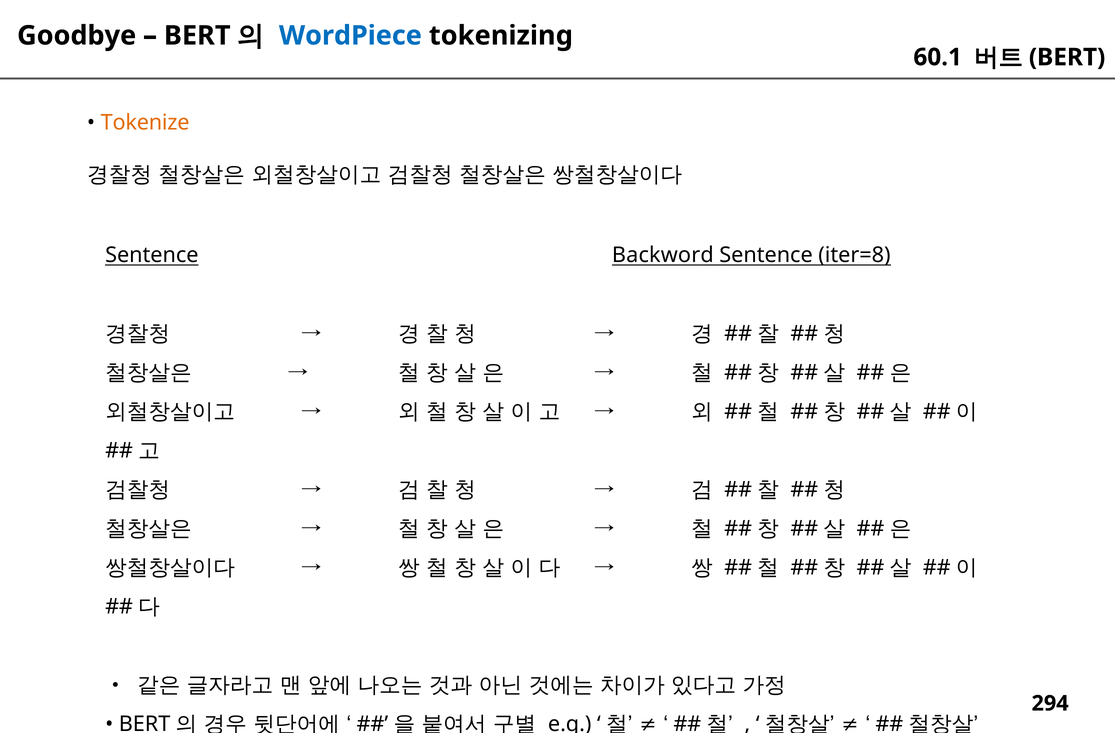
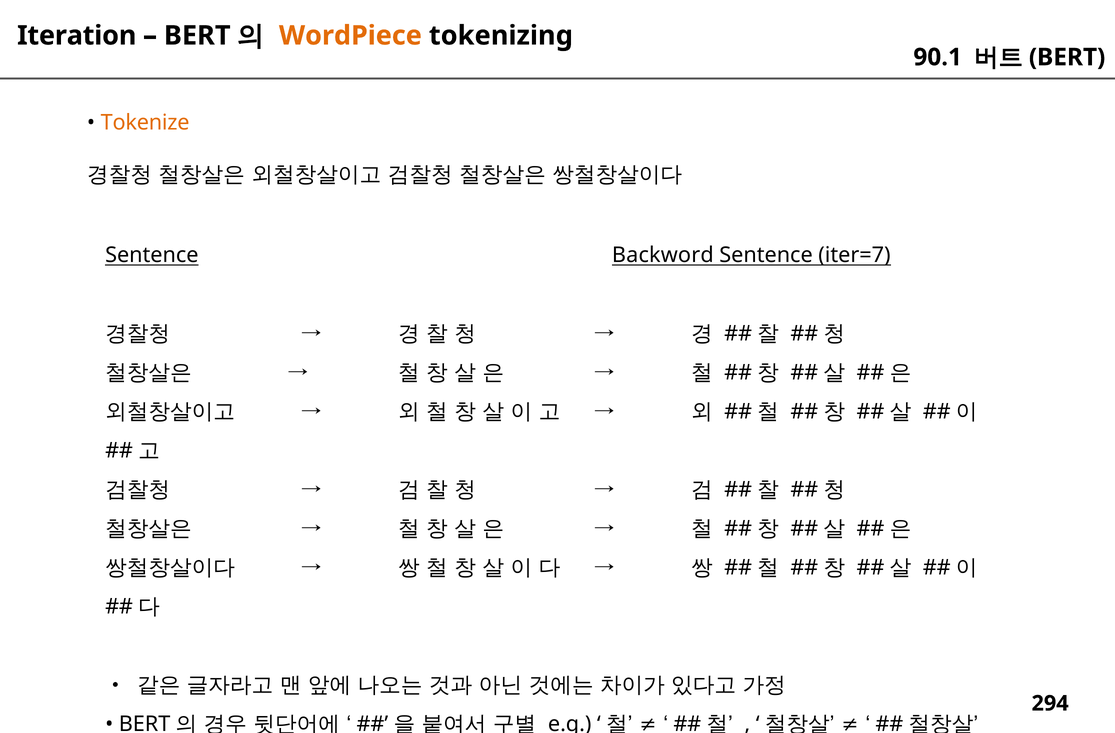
Goodbye: Goodbye -> Iteration (77, 36)
WordPiece colour: blue -> orange (350, 36)
60.1: 60.1 -> 90.1 (938, 57)
iter=8: iter=8 -> iter=7 (854, 255)
